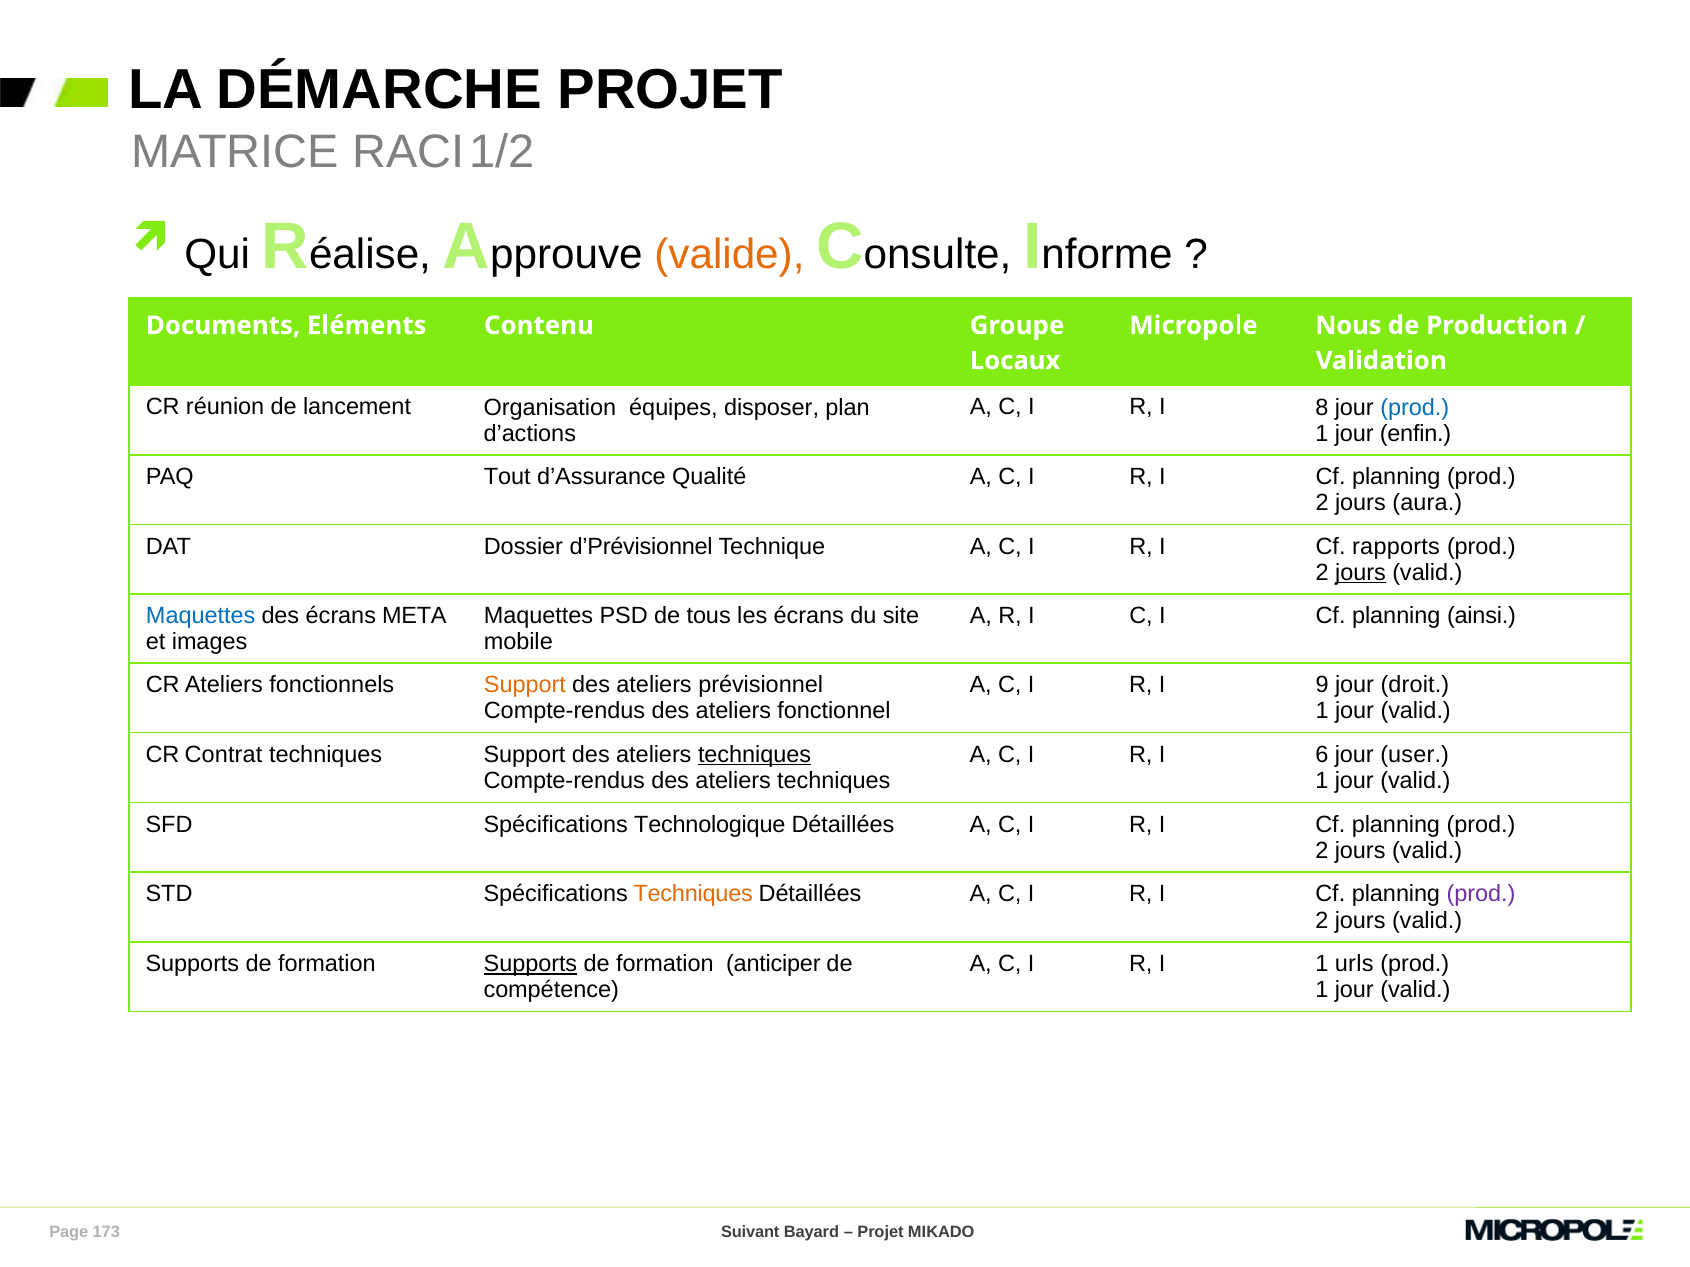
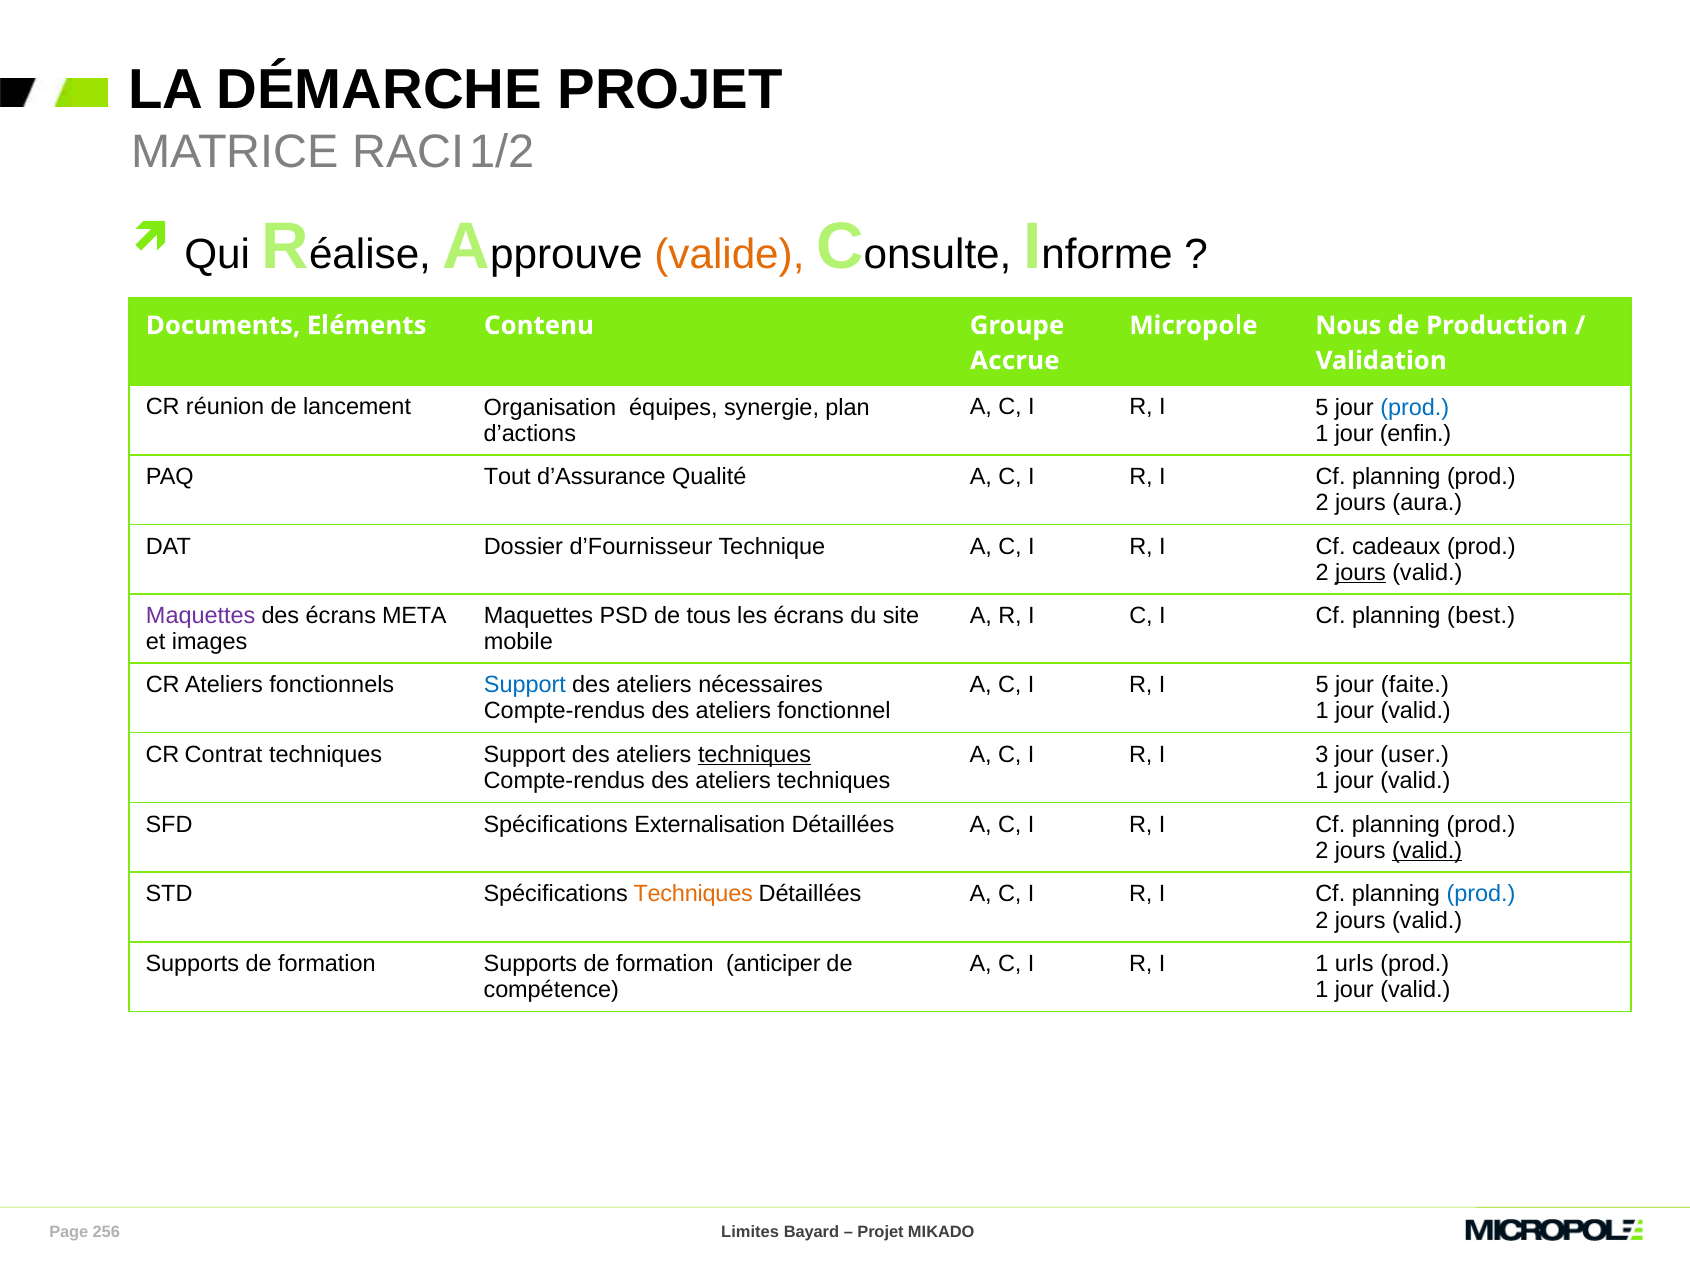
Locaux: Locaux -> Accrue (1015, 361)
disposer: disposer -> synergie (772, 407)
8: 8 -> 5 (1322, 407)
d’Prévisionnel: d’Prévisionnel -> d’Fournisseur (641, 546)
rapports: rapports -> cadeaux (1396, 546)
Maquettes colour: blue -> purple (201, 616)
ainsi: ainsi -> best (1481, 616)
Support colour: orange -> blue (525, 685)
prévisionnel: prévisionnel -> nécessaires (761, 685)
9: 9 -> 5 (1322, 685)
droit: droit -> faite (1415, 685)
6: 6 -> 3 (1322, 755)
Technologique: Technologique -> Externalisation (710, 825)
valid underline: none -> present (1427, 851)
prod colour: purple -> blue (1481, 894)
Supports underline: present -> none (530, 964)
173: 173 -> 256 (106, 1232)
Suivant: Suivant -> Limites (750, 1232)
